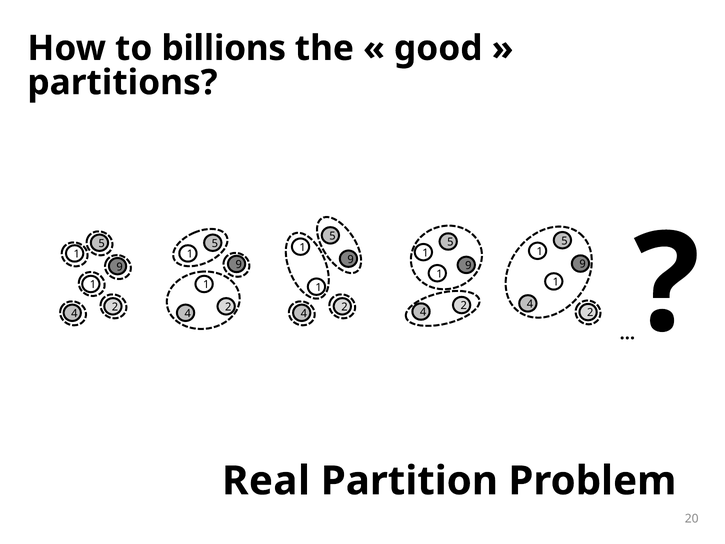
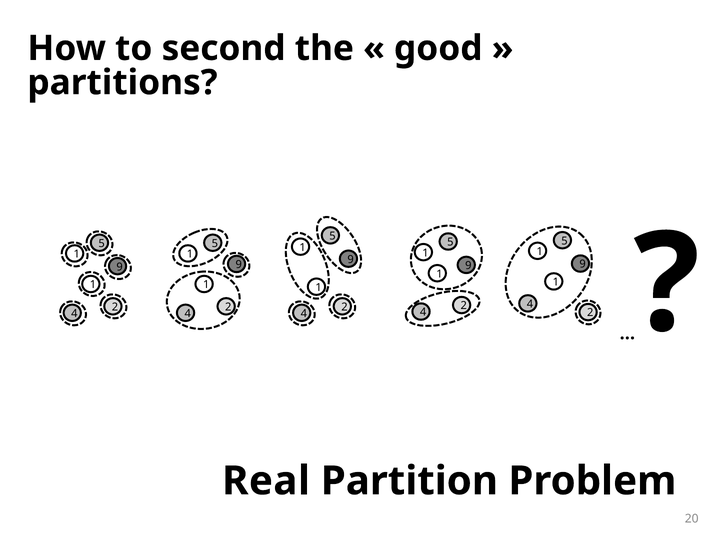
billions: billions -> second (224, 48)
